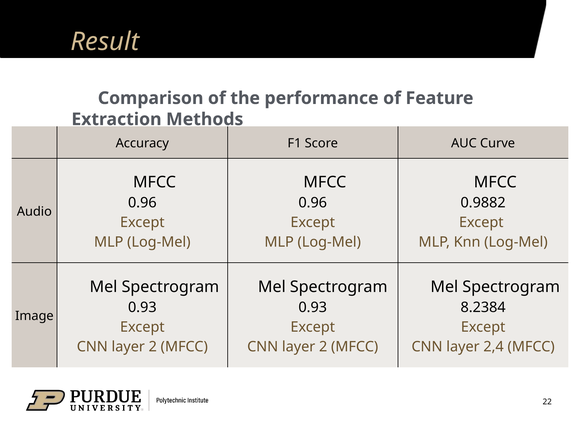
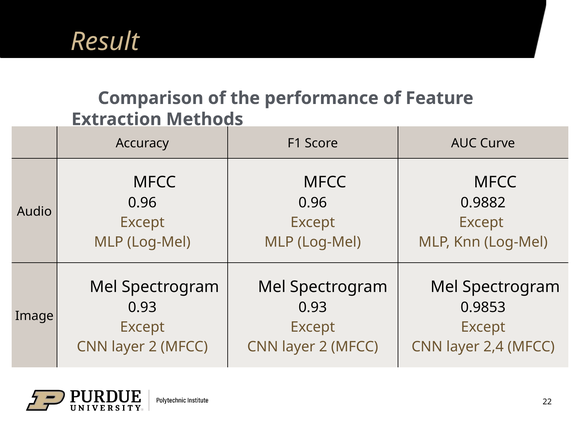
8.2384: 8.2384 -> 0.9853 (483, 308)
